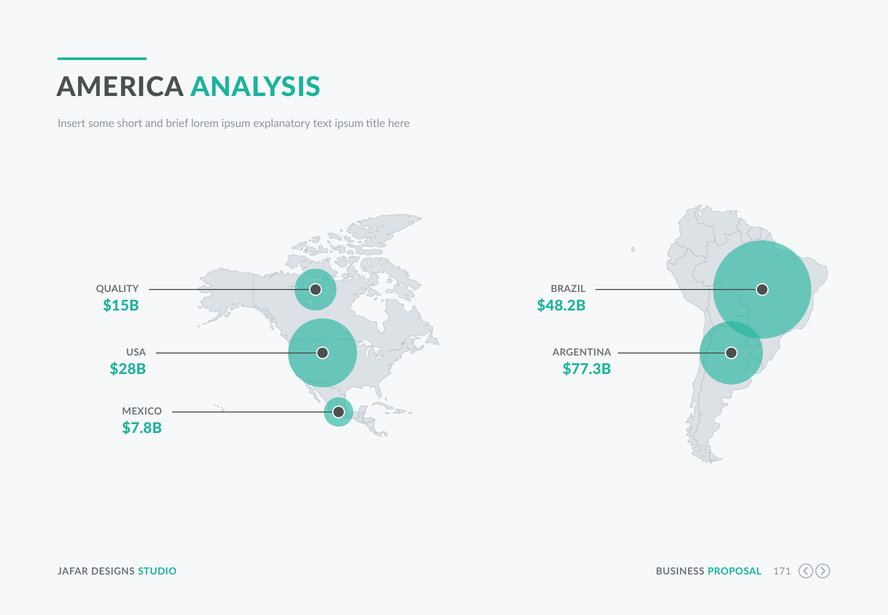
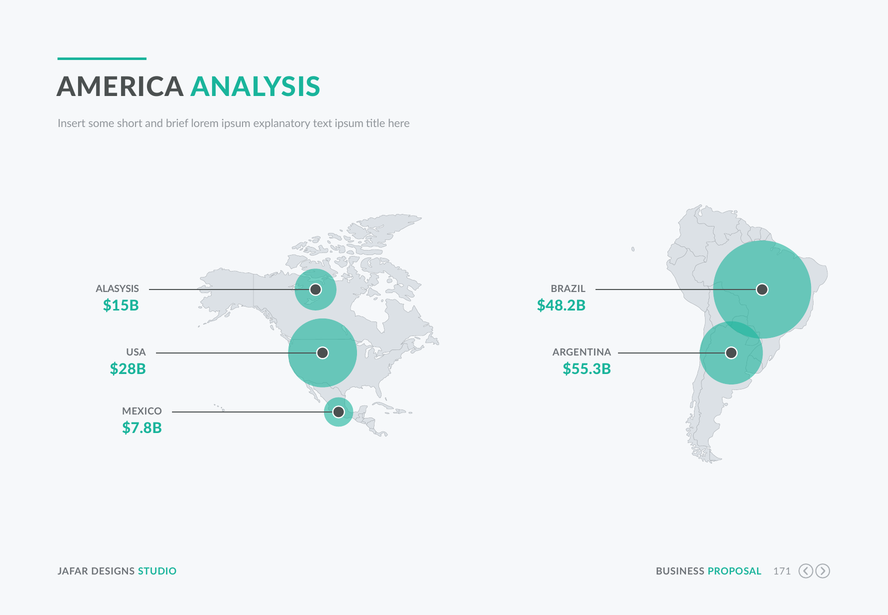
QUALITY: QUALITY -> ALASYSIS (117, 289)
$77.3B: $77.3B -> $55.3B (587, 369)
